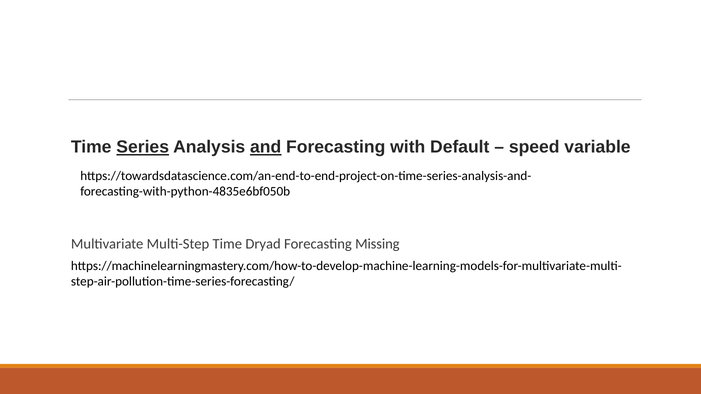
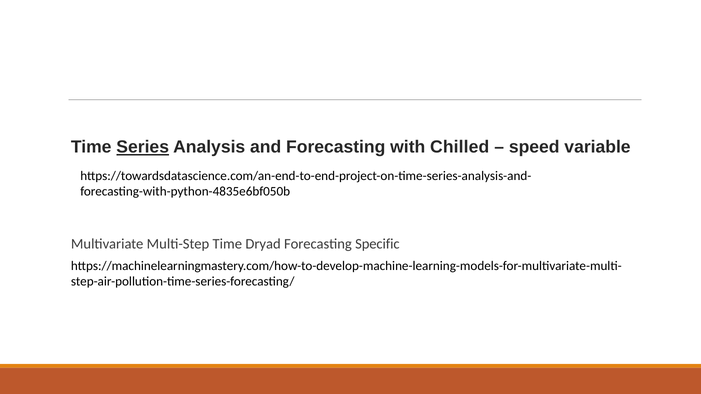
and underline: present -> none (266, 147)
Default: Default -> Chilled (460, 147)
Missing: Missing -> Specific (377, 244)
